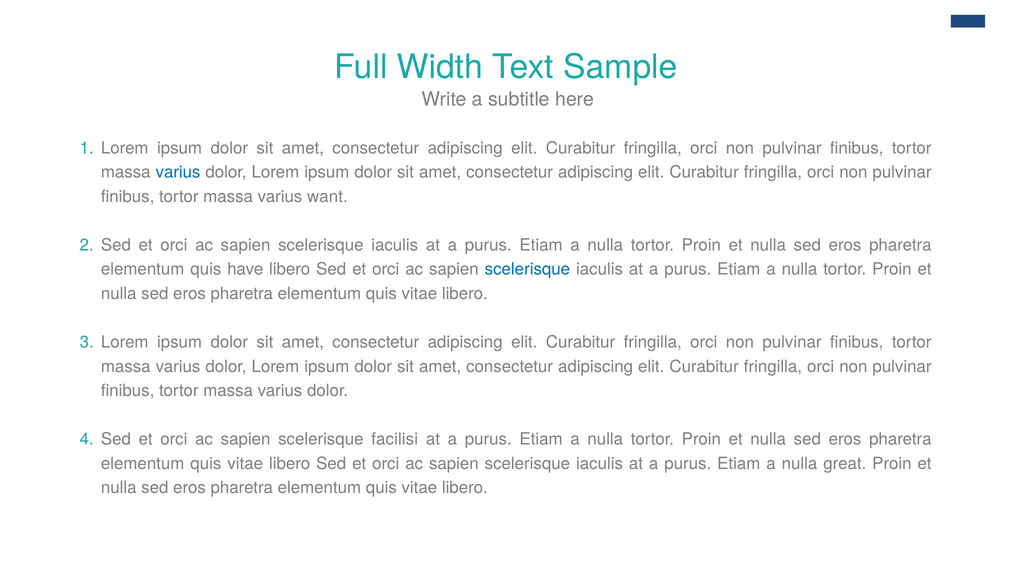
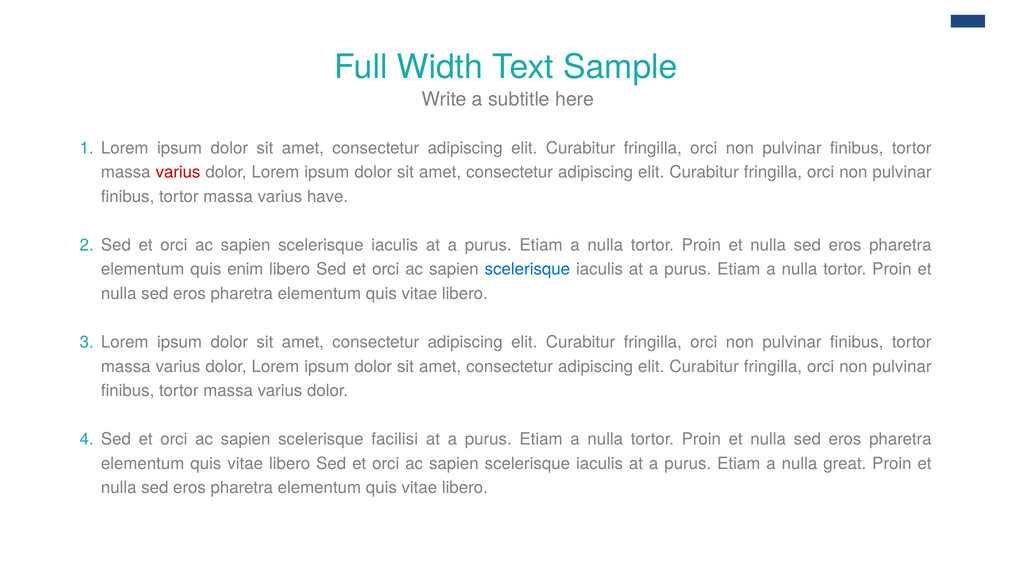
varius colour: blue -> red (178, 172)
want: want -> have (328, 197)
have: have -> enim (245, 269)
